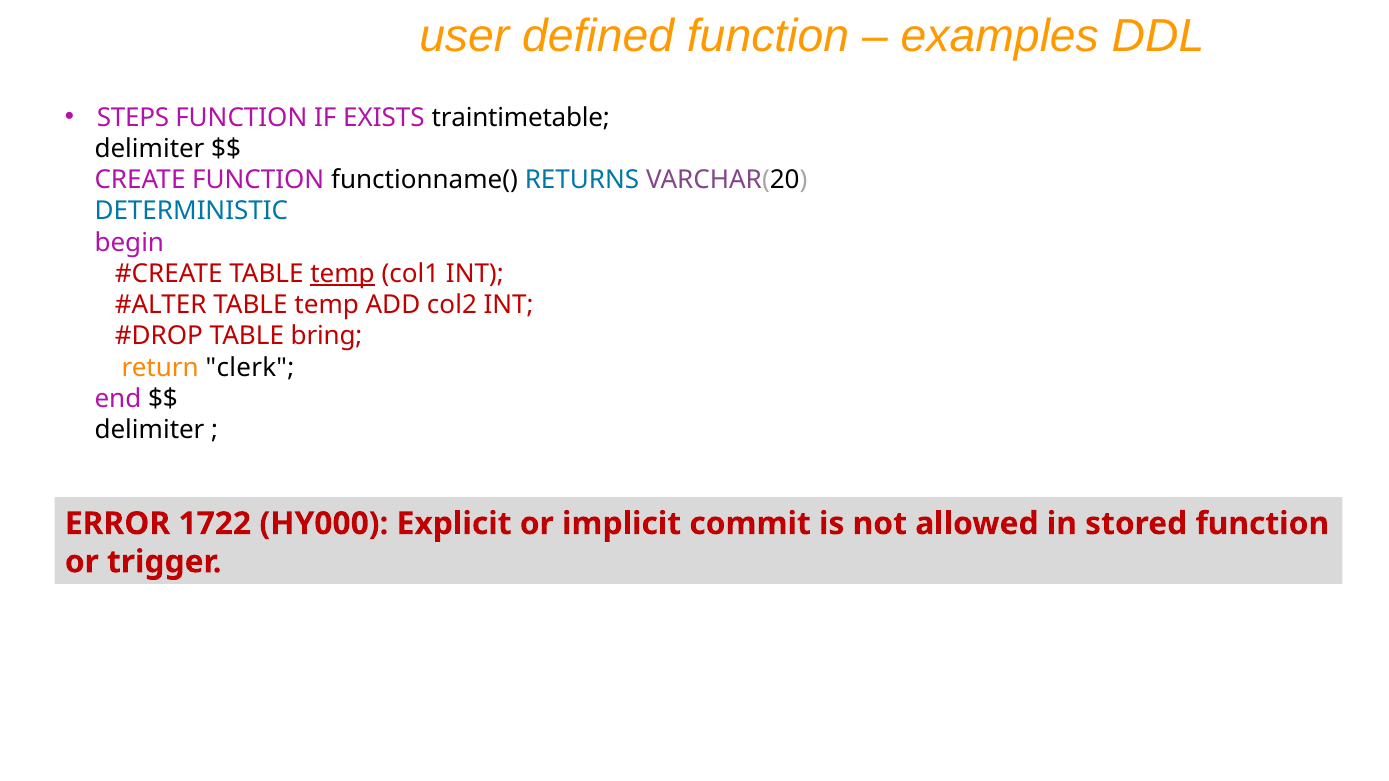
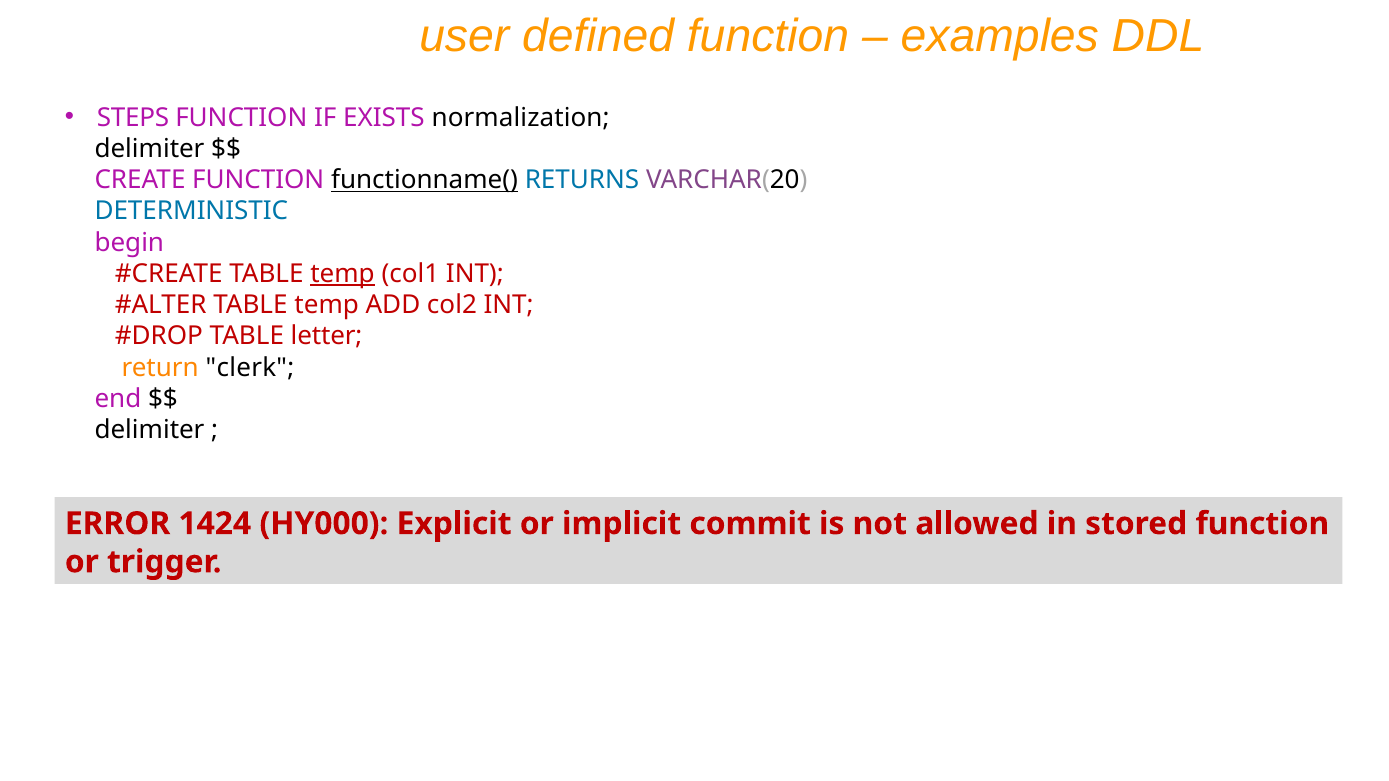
traintimetable: traintimetable -> normalization (521, 118)
functionname( underline: none -> present (425, 180)
bring: bring -> letter (327, 336)
1722: 1722 -> 1424 (215, 524)
